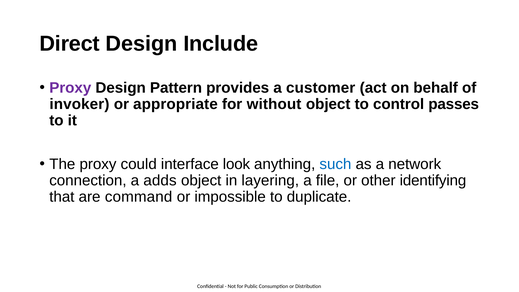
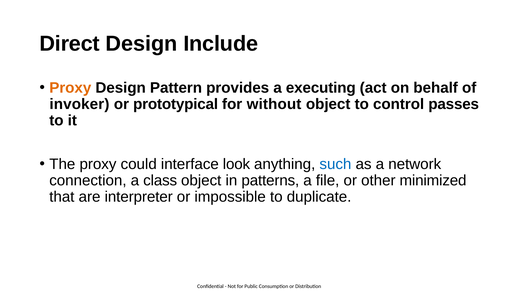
Proxy colour: purple -> orange (70, 88)
customer: customer -> executing (321, 88)
appropriate: appropriate -> prototypical (176, 104)
adds: adds -> class (160, 180)
layering: layering -> patterns (270, 180)
identifying: identifying -> minimized (433, 180)
command: command -> interpreter (139, 197)
